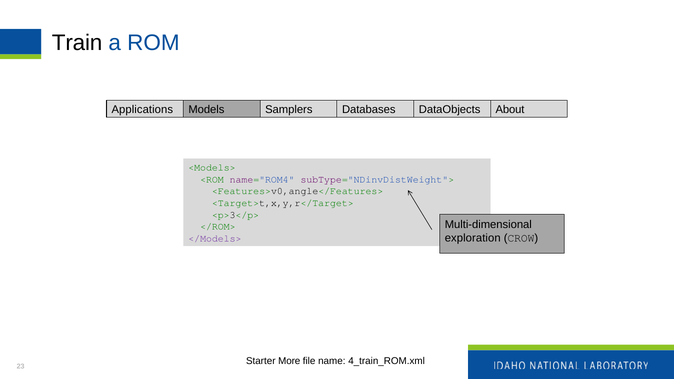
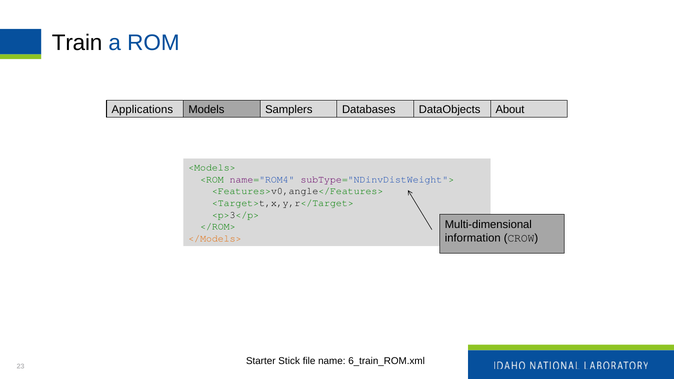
exploration: exploration -> information (473, 238)
</Models> colour: purple -> orange (215, 238)
More: More -> Stick (289, 361)
4_train_ROM.xml: 4_train_ROM.xml -> 6_train_ROM.xml (387, 361)
